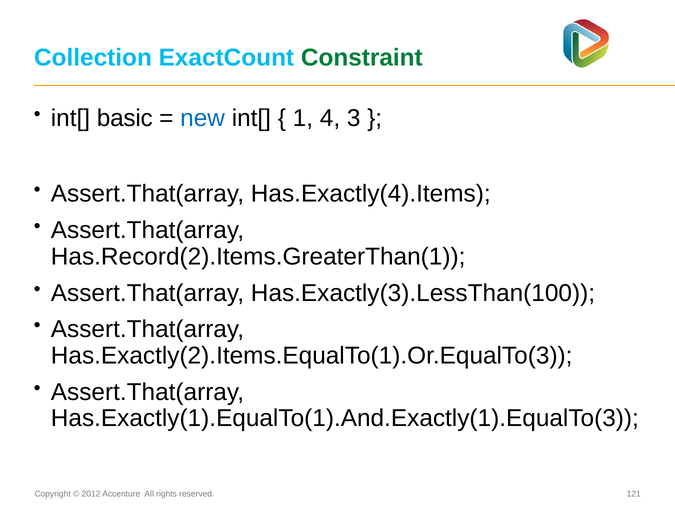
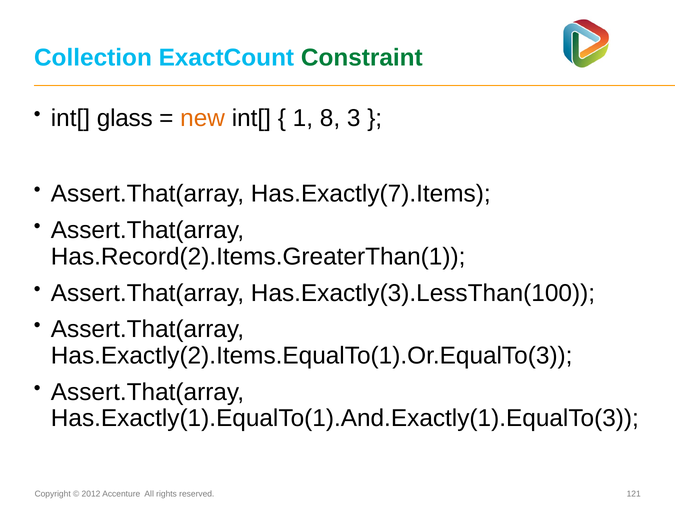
basic: basic -> glass (125, 118)
new colour: blue -> orange (203, 118)
4: 4 -> 8 (330, 118)
Has.Exactly(4).Items: Has.Exactly(4).Items -> Has.Exactly(7).Items (371, 194)
